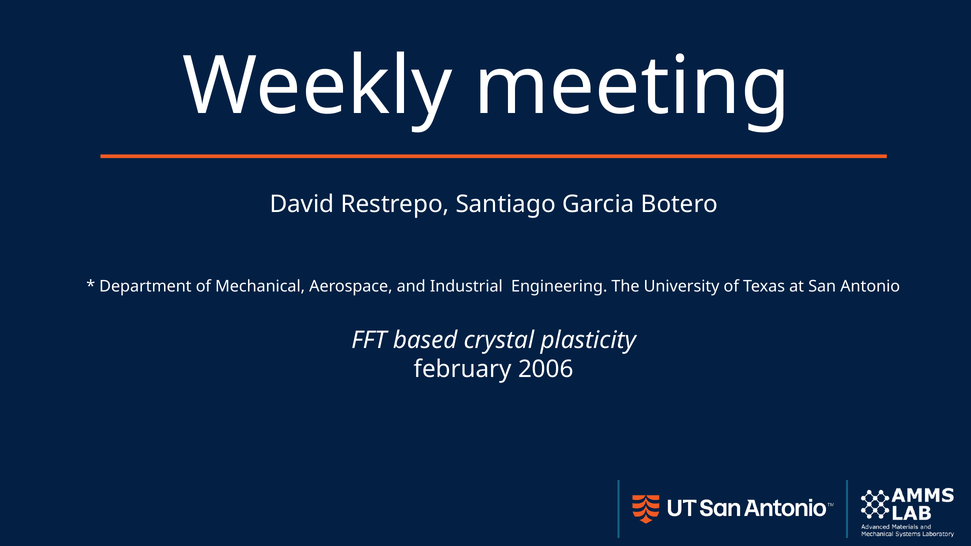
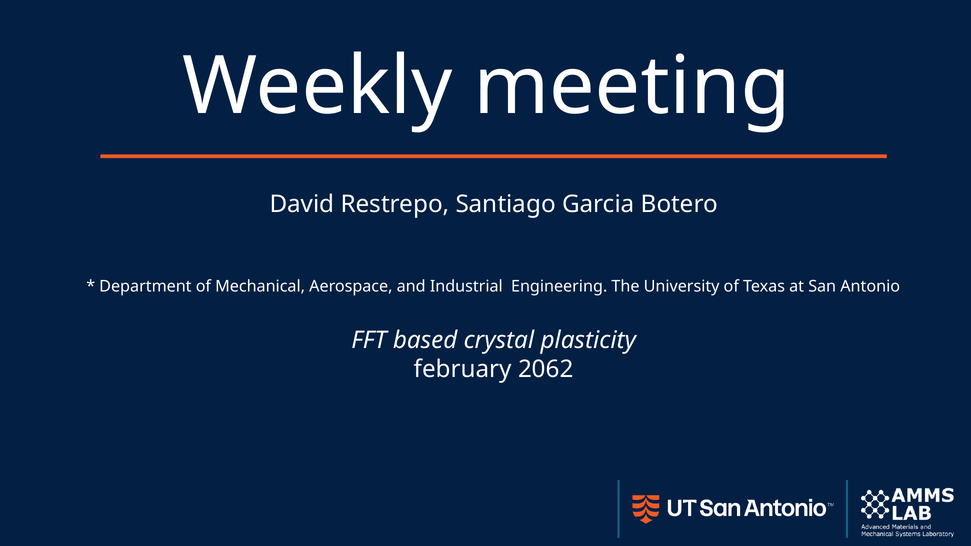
2006: 2006 -> 2062 (546, 369)
